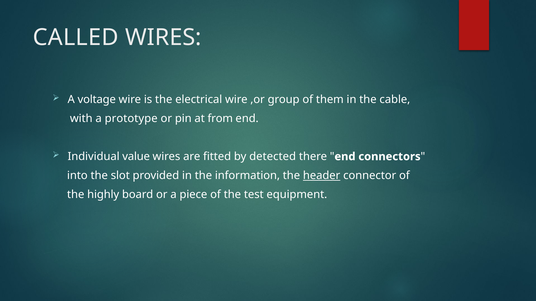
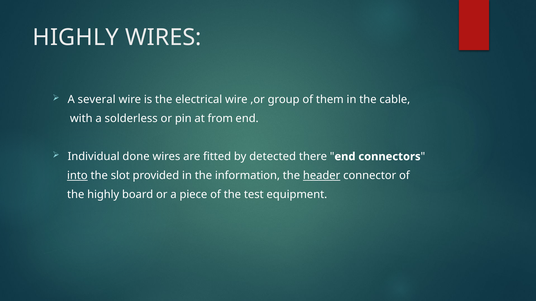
CALLED: CALLED -> HIGHLY (76, 38)
voltage: voltage -> several (97, 100)
prototype: prototype -> solderless (131, 119)
value: value -> done (136, 157)
into underline: none -> present (77, 176)
